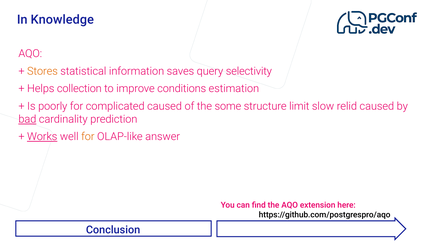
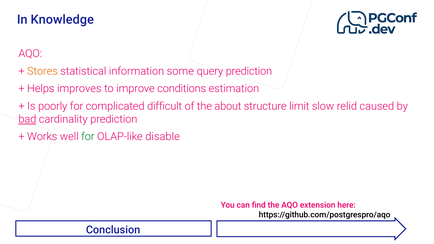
saves: saves -> some (180, 71)
query selectivity: selectivity -> prediction (249, 71)
collection: collection -> improves (79, 89)
complicated caused: caused -> difficult (165, 106)
some: some -> about (228, 106)
Works underline: present -> none (42, 137)
for colour: orange -> green (88, 137)
answer: answer -> disable (163, 137)
